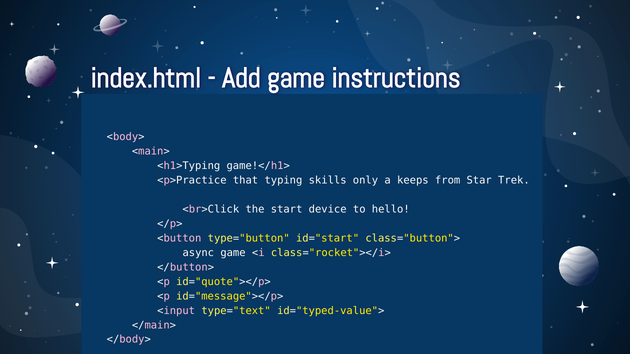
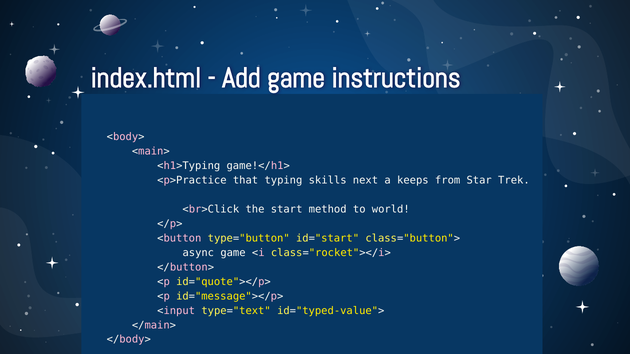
only: only -> next (365, 181)
device: device -> method (328, 210)
hello: hello -> world (391, 210)
